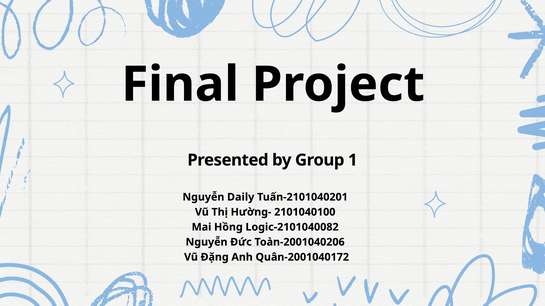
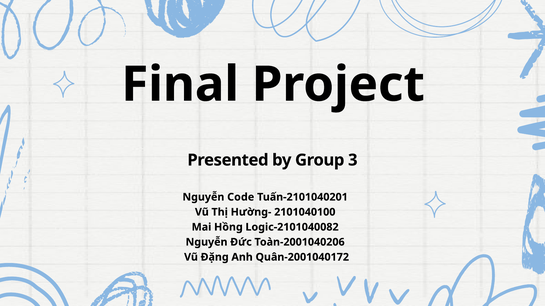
1: 1 -> 3 (353, 160)
Daily: Daily -> Code (241, 197)
